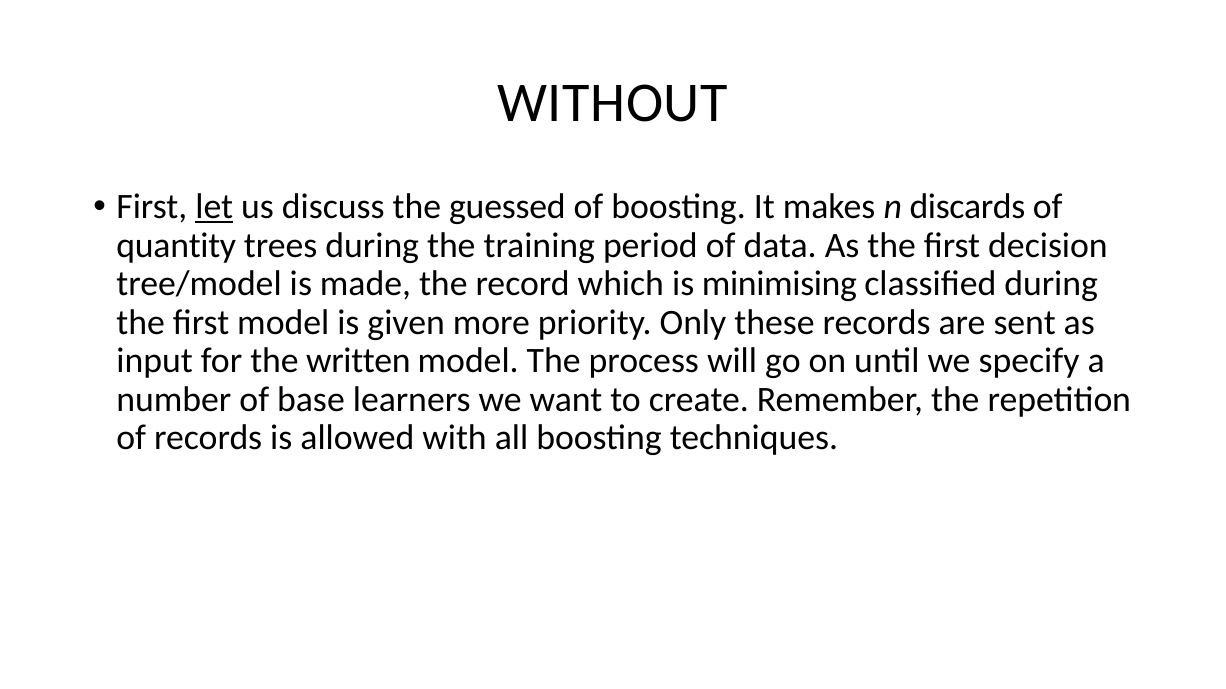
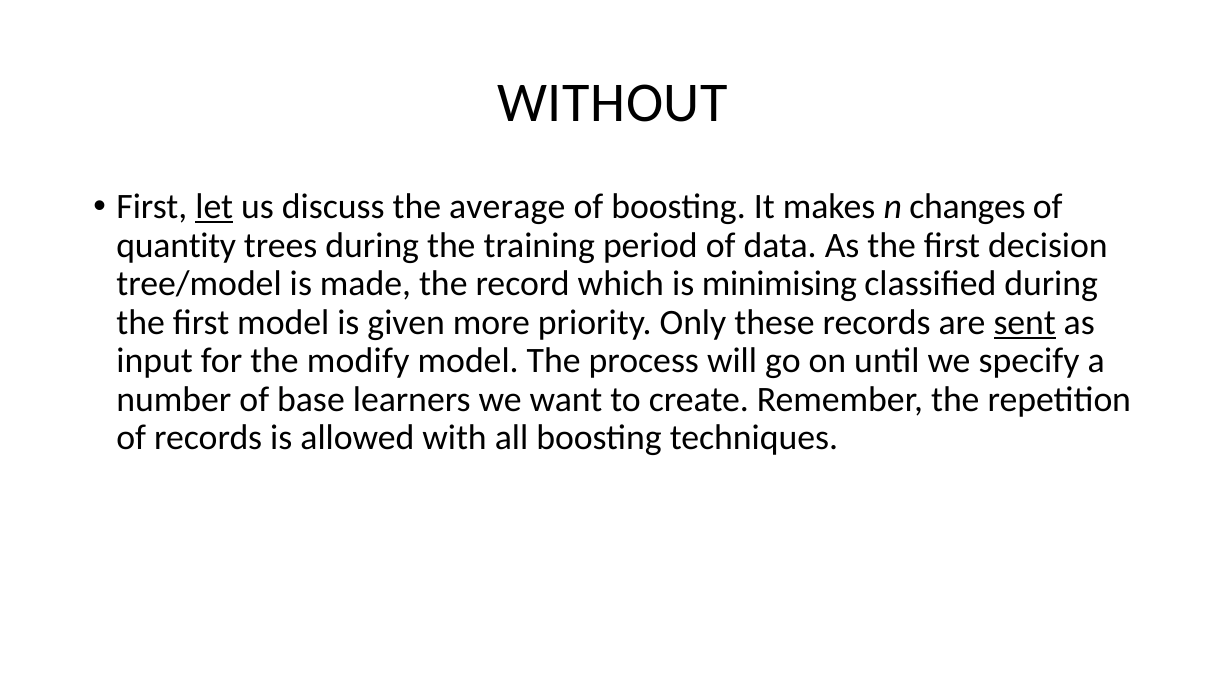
guessed: guessed -> average (507, 207)
discards: discards -> changes (967, 207)
sent underline: none -> present (1025, 323)
written: written -> modify (358, 361)
